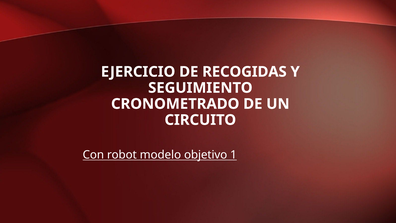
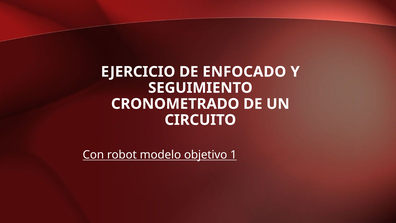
RECOGIDAS: RECOGIDAS -> ENFOCADO (244, 72)
